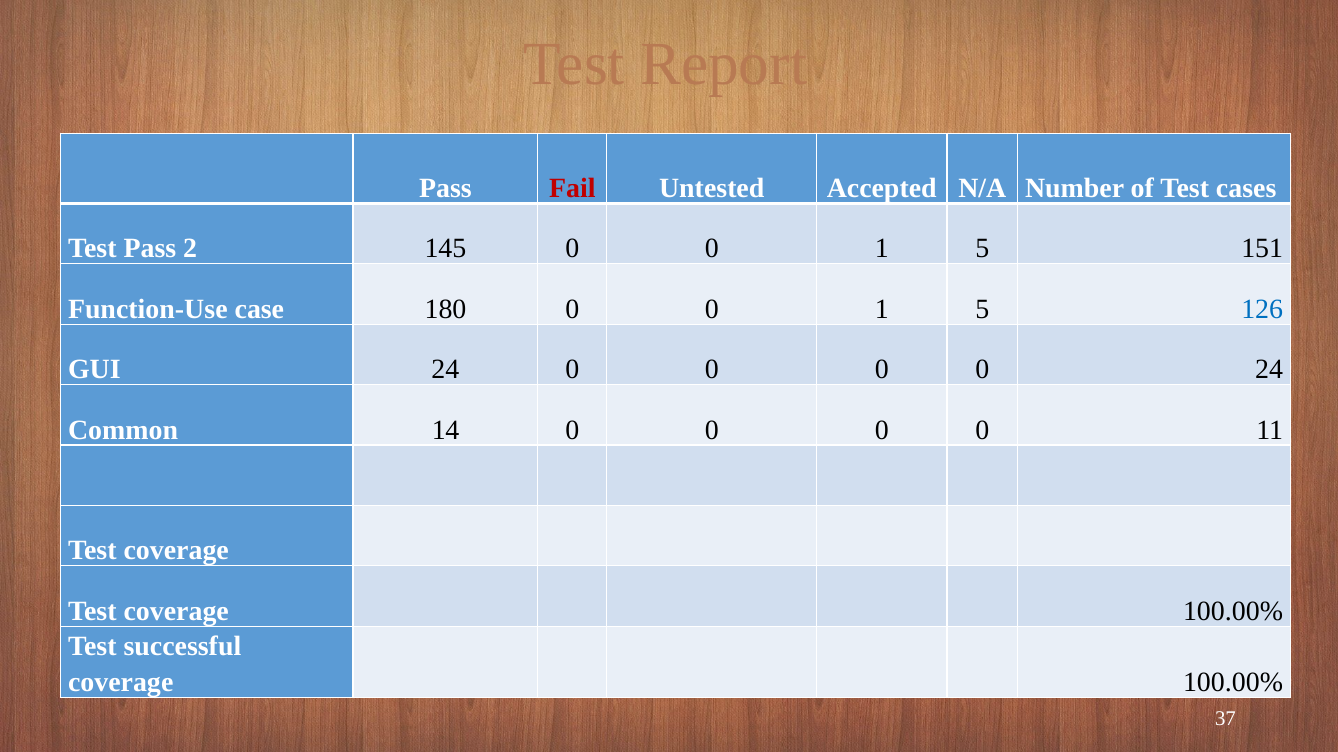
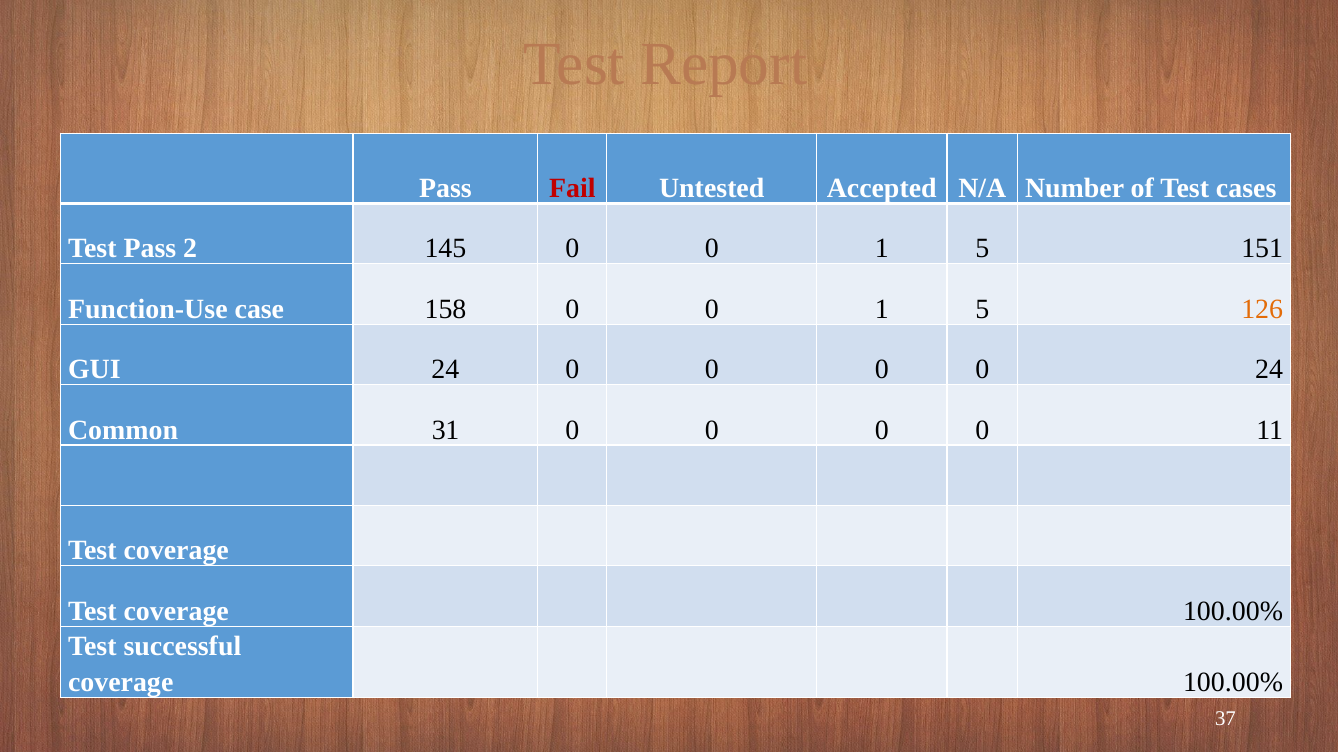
180: 180 -> 158 (445, 309)
126 colour: blue -> orange (1262, 309)
14: 14 -> 31 (446, 430)
